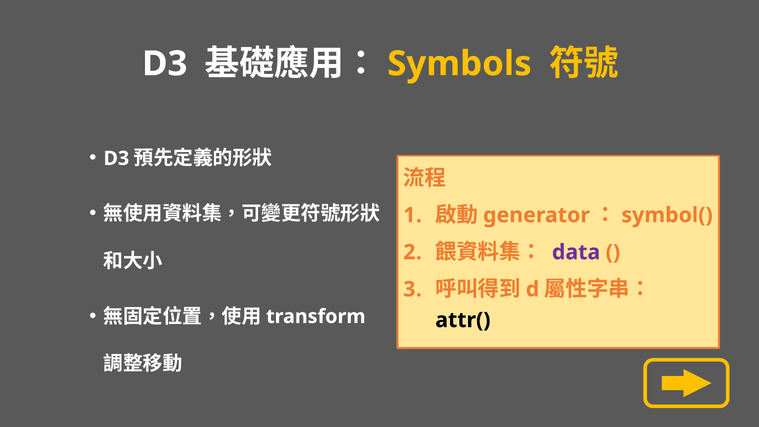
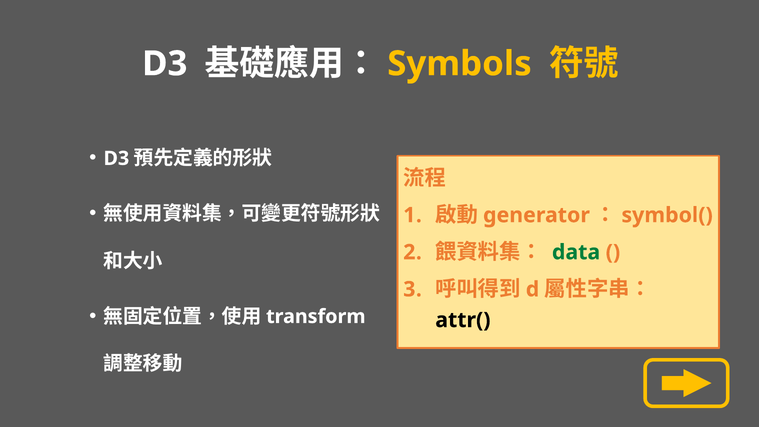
data colour: purple -> green (576, 252)
